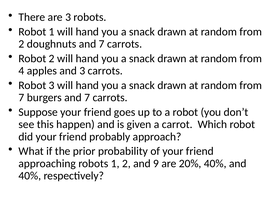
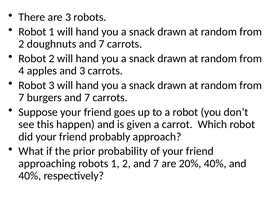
2 and 9: 9 -> 7 (156, 163)
